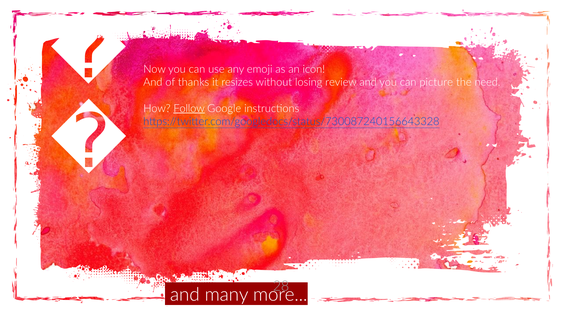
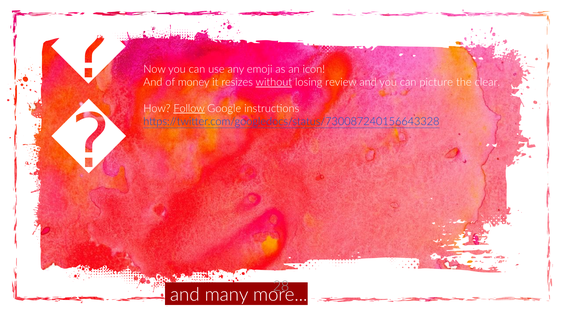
thanks: thanks -> money (194, 82)
without underline: none -> present (274, 82)
need: need -> clear (487, 82)
